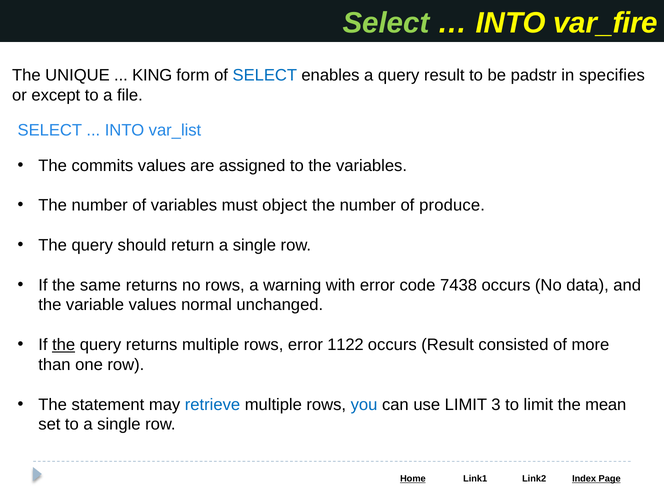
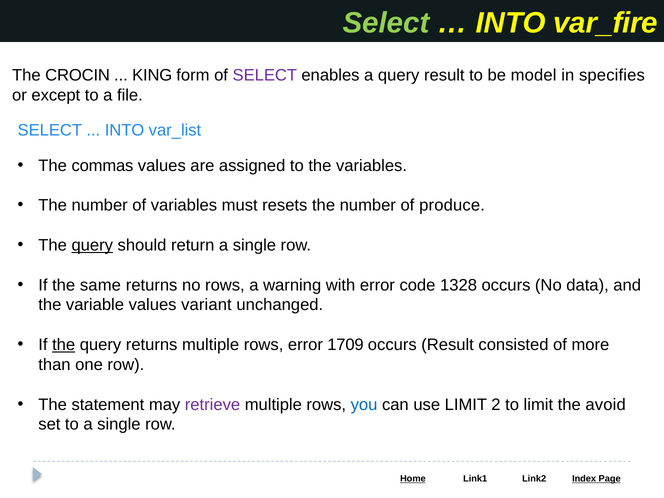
UNIQUE: UNIQUE -> CROCIN (78, 75)
SELECT colour: blue -> purple (265, 75)
padstr: padstr -> model (534, 75)
commits: commits -> commas (102, 166)
object: object -> resets (285, 205)
query underline: none -> present (92, 245)
7438: 7438 -> 1328 (459, 285)
normal: normal -> variant (206, 305)
1122: 1122 -> 1709 (345, 345)
retrieve colour: blue -> purple (213, 405)
3: 3 -> 2 (496, 405)
mean: mean -> avoid (606, 405)
